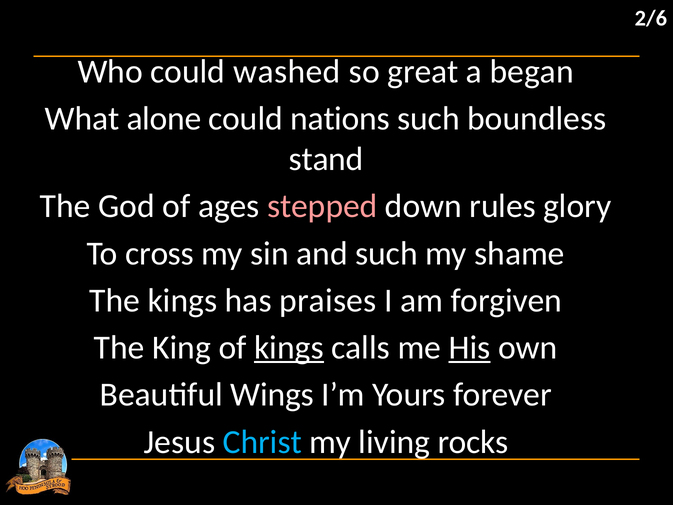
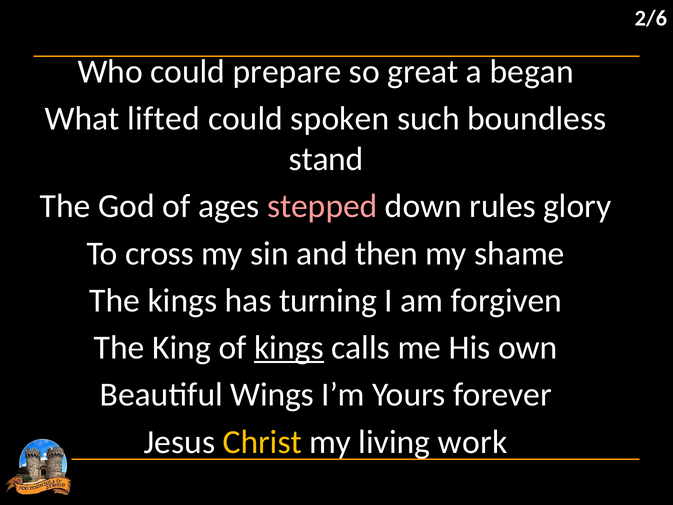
washed: washed -> prepare (287, 72)
alone: alone -> lifted (164, 119)
nations: nations -> spoken (340, 119)
and such: such -> then (387, 253)
praises: praises -> turning (328, 300)
His underline: present -> none (470, 348)
Christ colour: light blue -> yellow (262, 442)
rocks: rocks -> work (473, 442)
